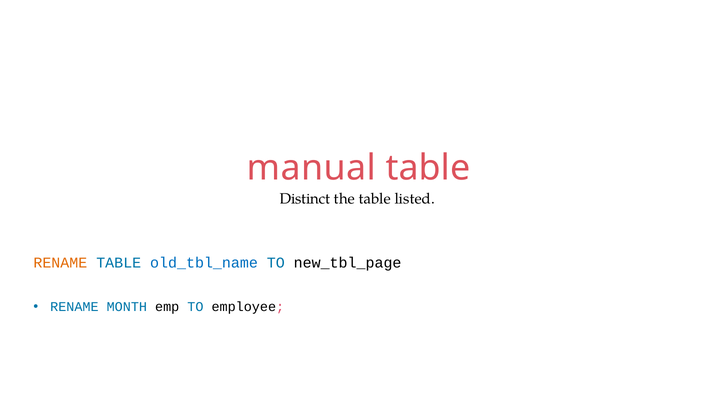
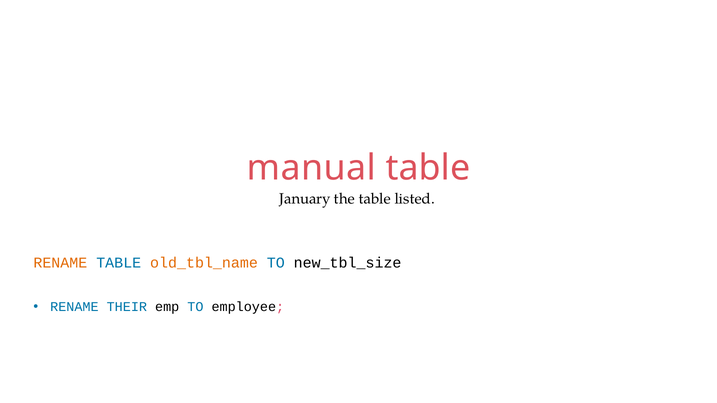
Distinct: Distinct -> January (305, 199)
old_tbl_name colour: blue -> orange (204, 263)
new_tbl_page: new_tbl_page -> new_tbl_size (348, 263)
MONTH: MONTH -> THEIR (127, 307)
